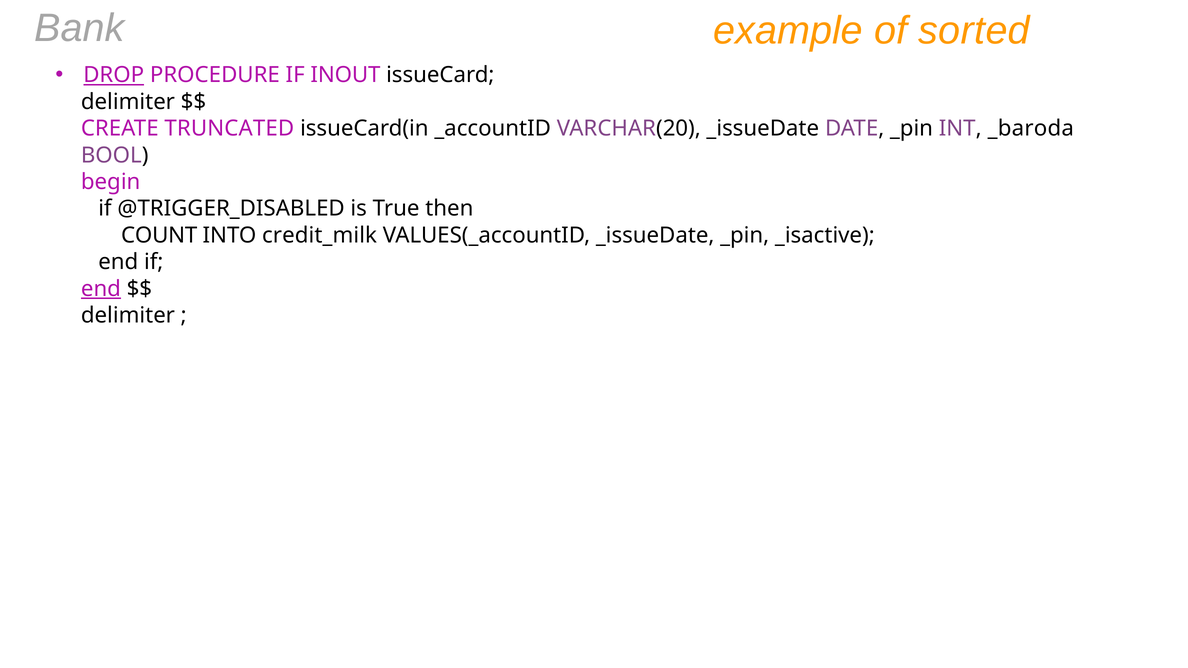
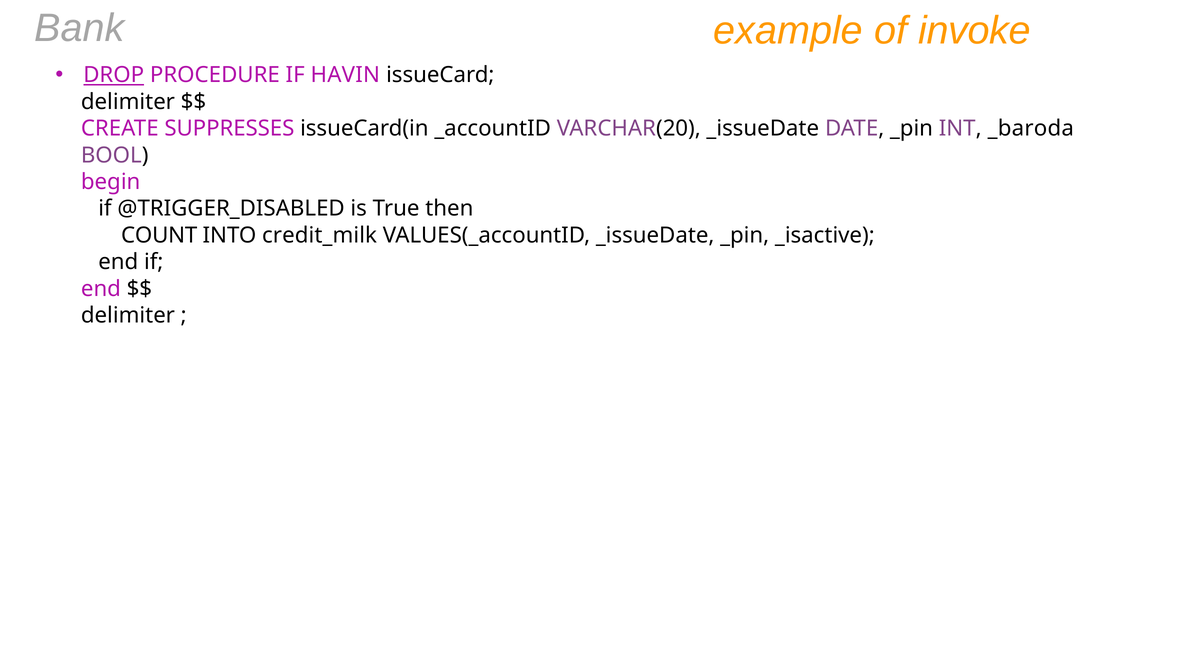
sorted: sorted -> invoke (974, 31)
INOUT: INOUT -> HAVIN (345, 75)
TRUNCATED: TRUNCATED -> SUPPRESSES (229, 129)
end underline: present -> none (101, 289)
